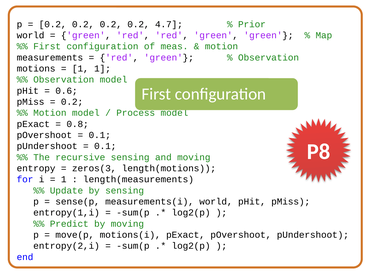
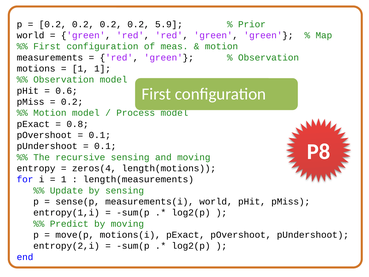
4.7: 4.7 -> 5.9 (169, 24)
zeros(3: zeros(3 -> zeros(4 (94, 168)
